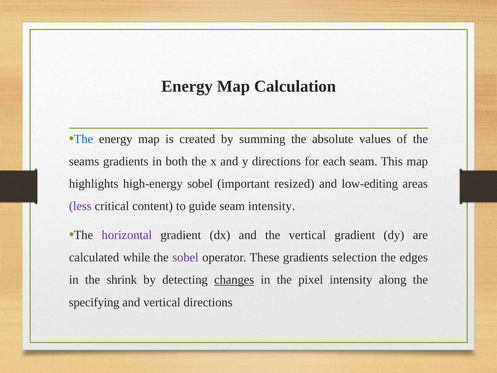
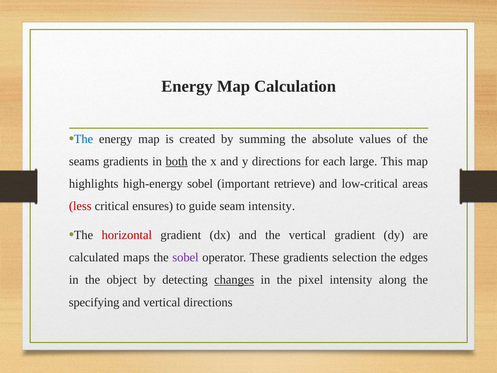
both underline: none -> present (177, 161)
each seam: seam -> large (363, 161)
resized: resized -> retrieve (294, 184)
low-editing: low-editing -> low-critical (370, 184)
less colour: purple -> red (80, 206)
content: content -> ensures (153, 206)
horizontal colour: purple -> red (127, 235)
while: while -> maps (136, 257)
shrink: shrink -> object (122, 280)
